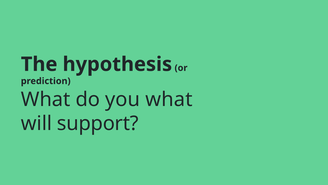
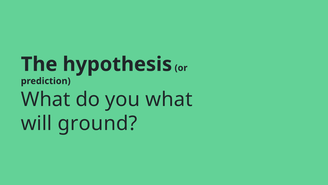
support: support -> ground (98, 123)
